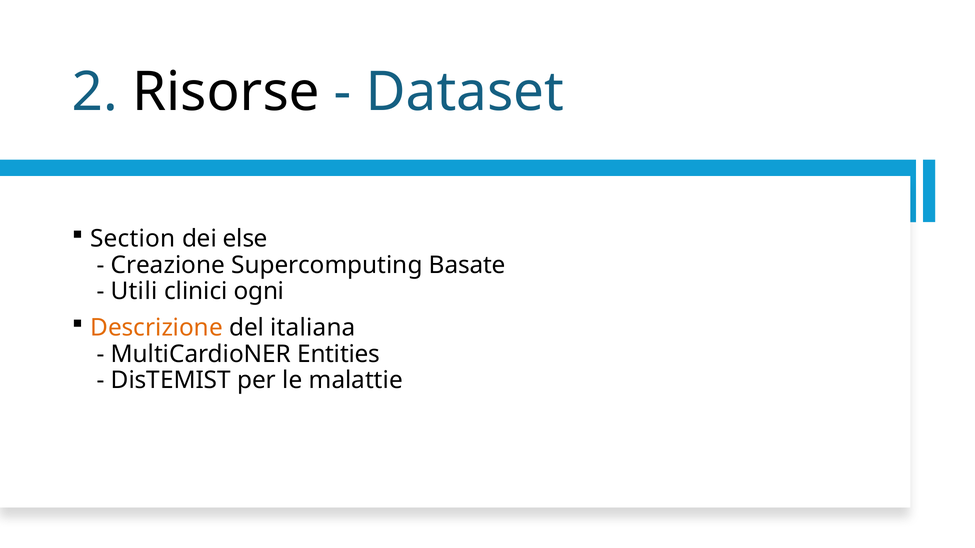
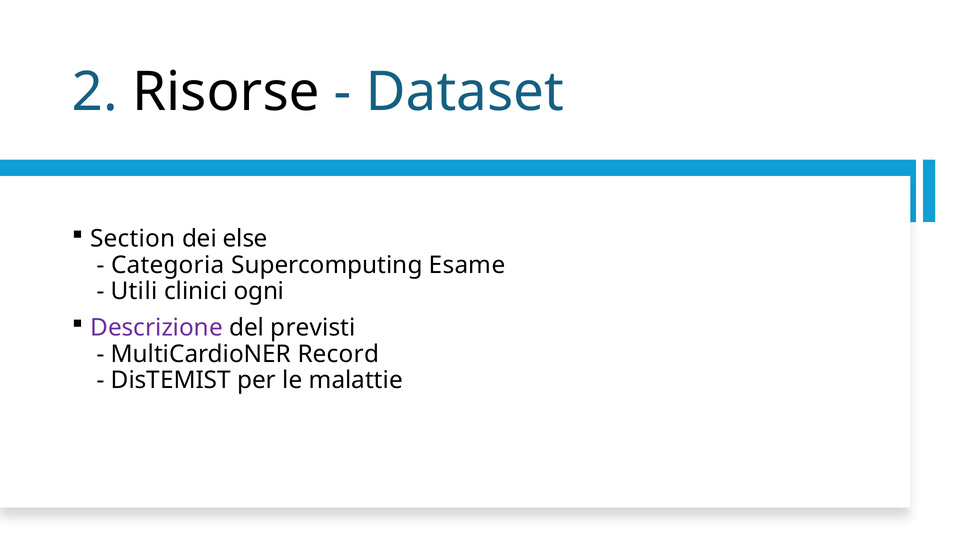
Creazione: Creazione -> Categoria (168, 265)
Basate: Basate -> Esame (467, 265)
Descrizione colour: orange -> purple (157, 328)
italiana: italiana -> previsti (313, 328)
Entities: Entities -> Record (338, 354)
